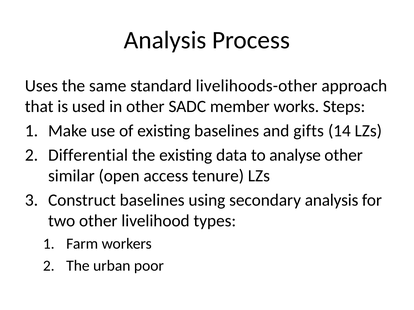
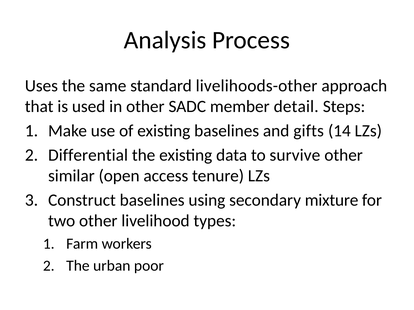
works: works -> detail (296, 107)
analyse: analyse -> survive (295, 156)
secondary analysis: analysis -> mixture (332, 201)
